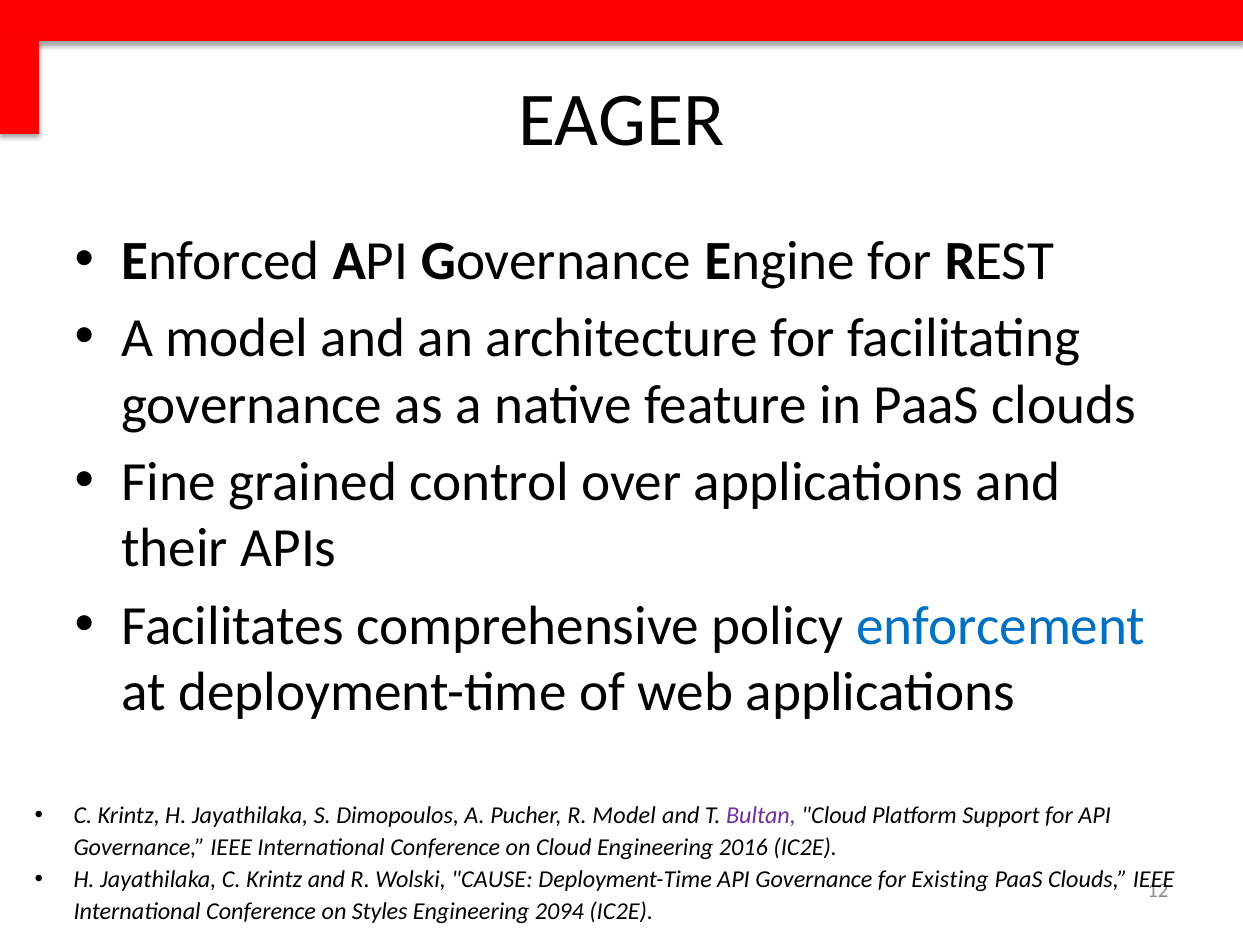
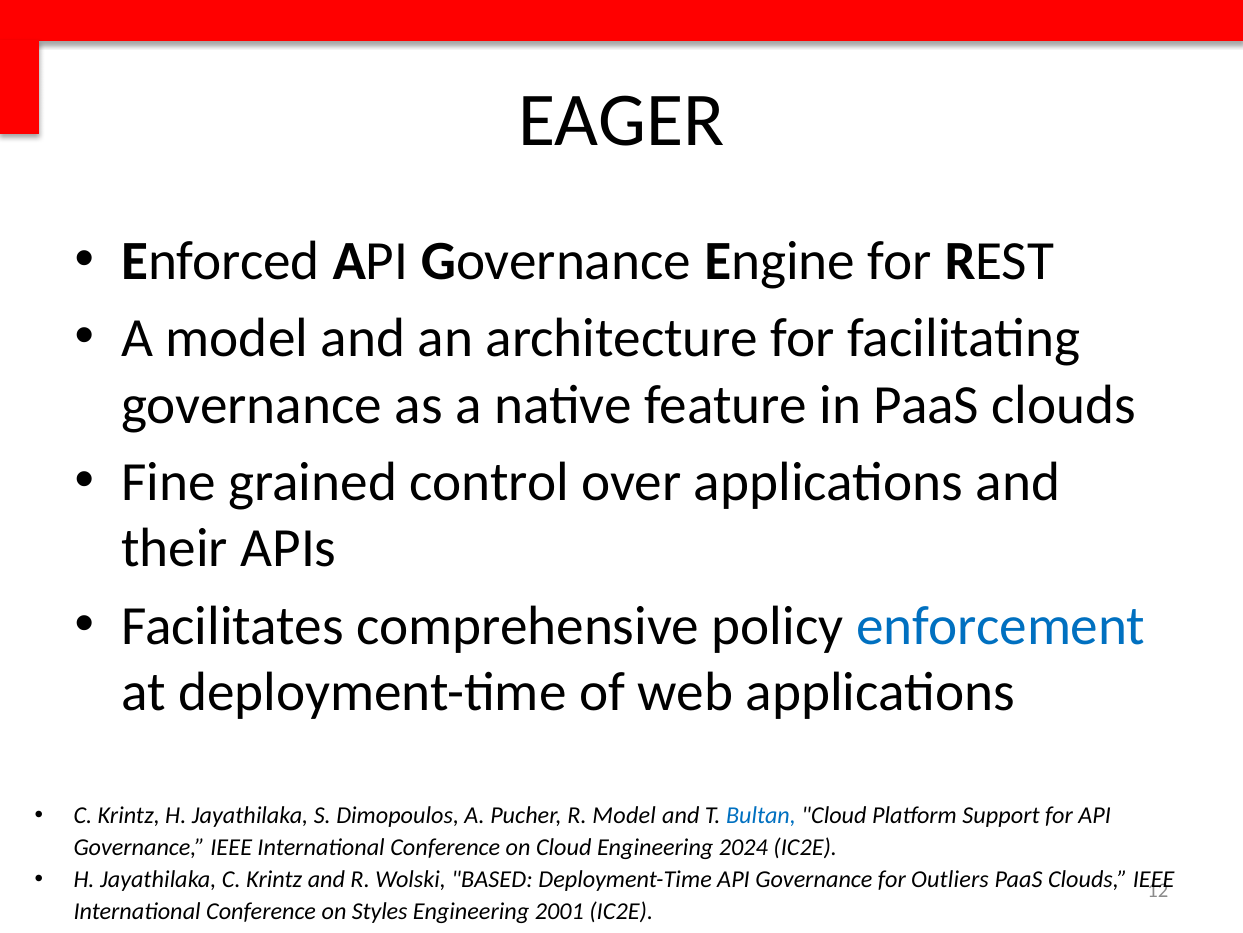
Bultan colour: purple -> blue (761, 815)
2016: 2016 -> 2024 (743, 847)
CAUSE: CAUSE -> BASED (492, 879)
Existing: Existing -> Outliers (950, 879)
2094: 2094 -> 2001 (559, 911)
